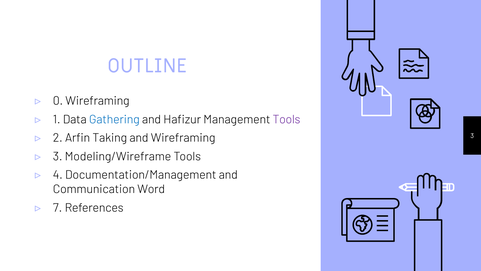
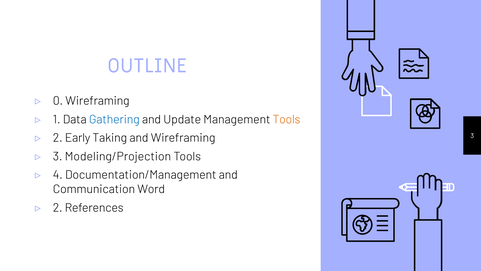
Hafizur: Hafizur -> Update (182, 119)
Tools colour: purple -> orange (286, 119)
Arfin: Arfin -> Early (78, 138)
Modeling/Wireframe: Modeling/Wireframe -> Modeling/Projection (118, 156)
7: 7 -> 2 (58, 207)
